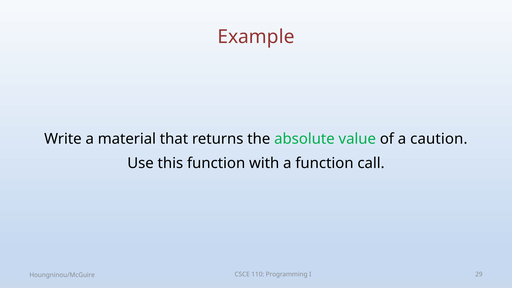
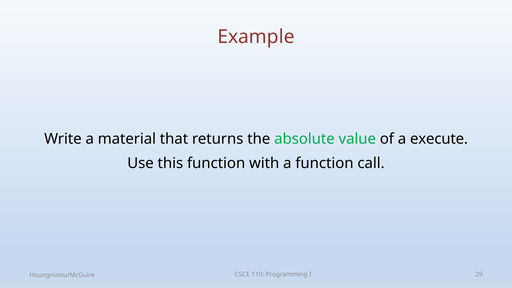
caution: caution -> execute (439, 139)
